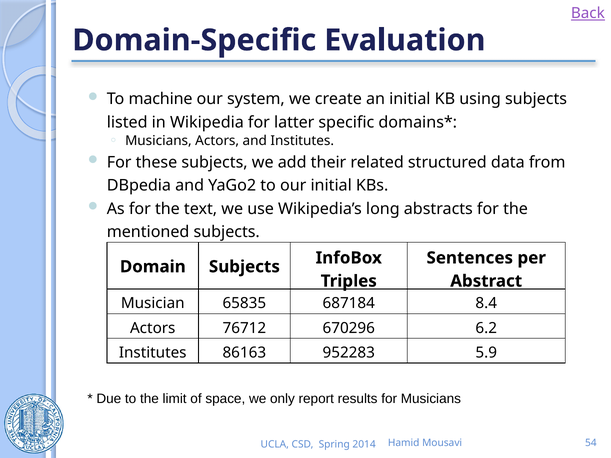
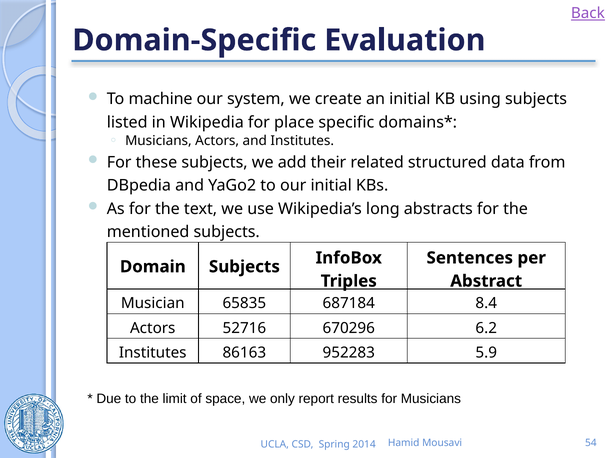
latter: latter -> place (294, 122)
76712: 76712 -> 52716 (244, 328)
